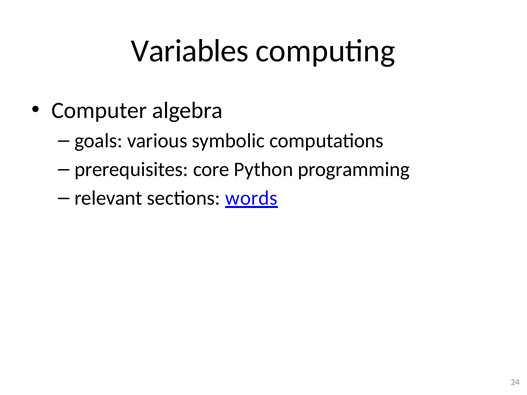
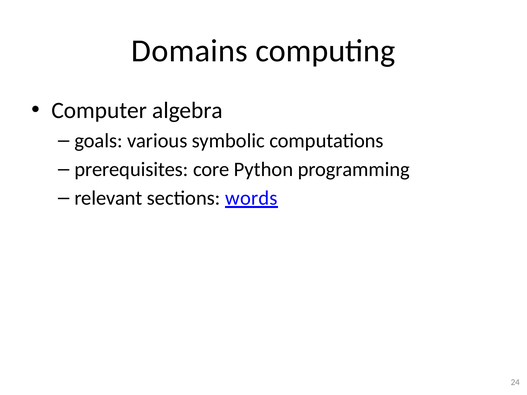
Variables: Variables -> Domains (190, 51)
